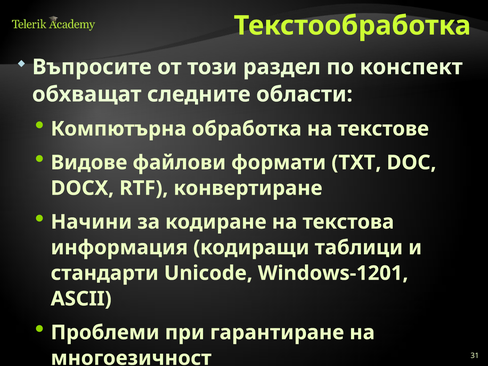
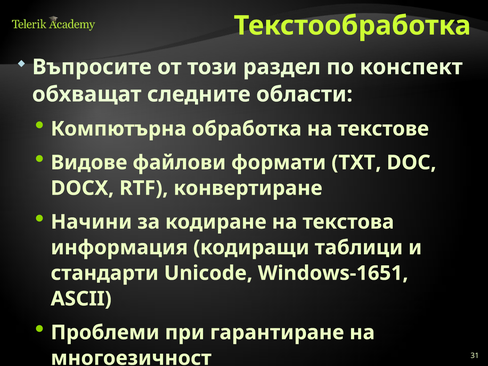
Windows-1201: Windows-1201 -> Windows-1651 (333, 273)
